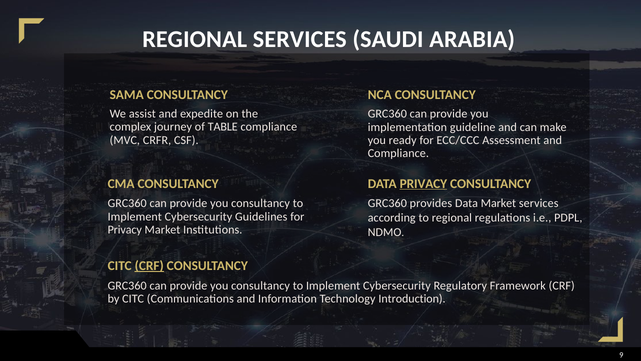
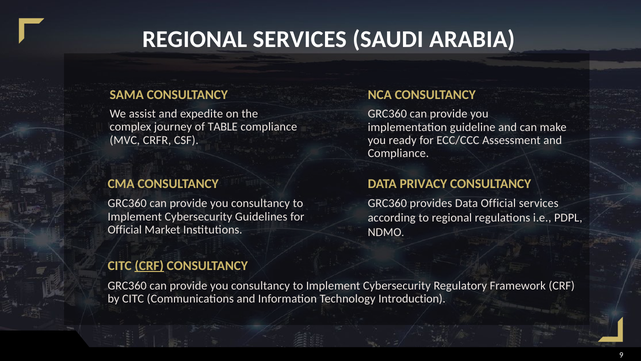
PRIVACY underline: present -> none (423, 183)
Data Market: Market -> Official (498, 203)
Privacy: Privacy -> Official (125, 230)
